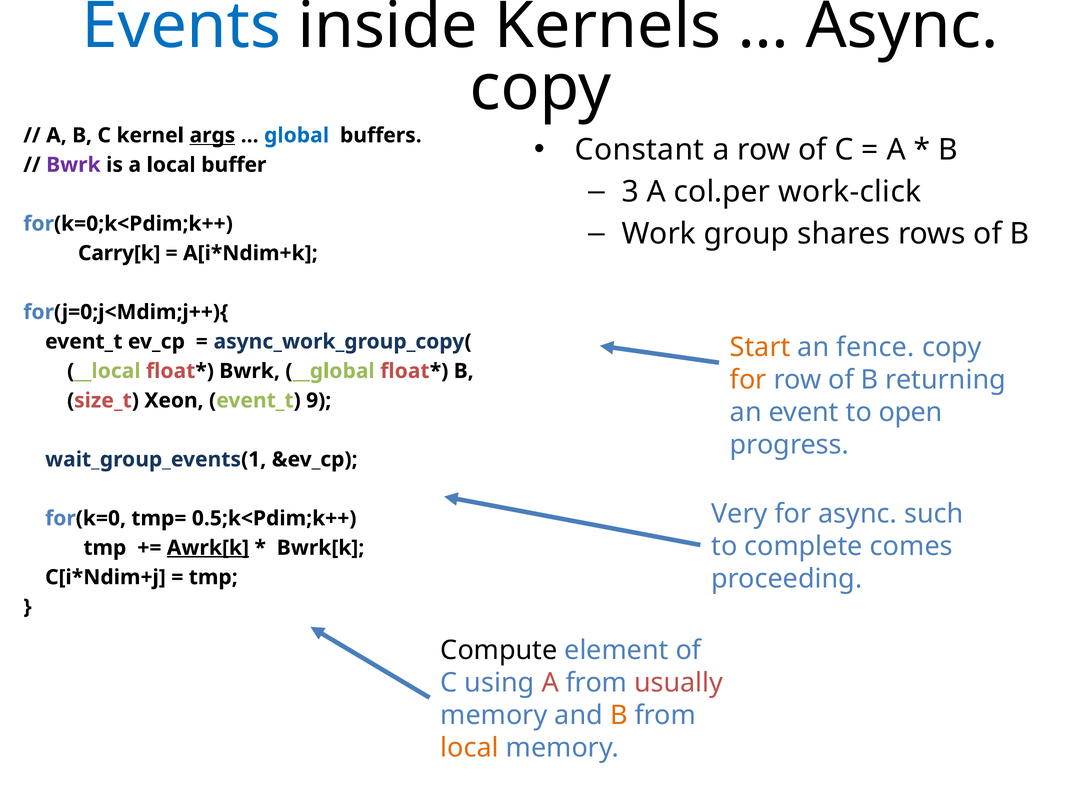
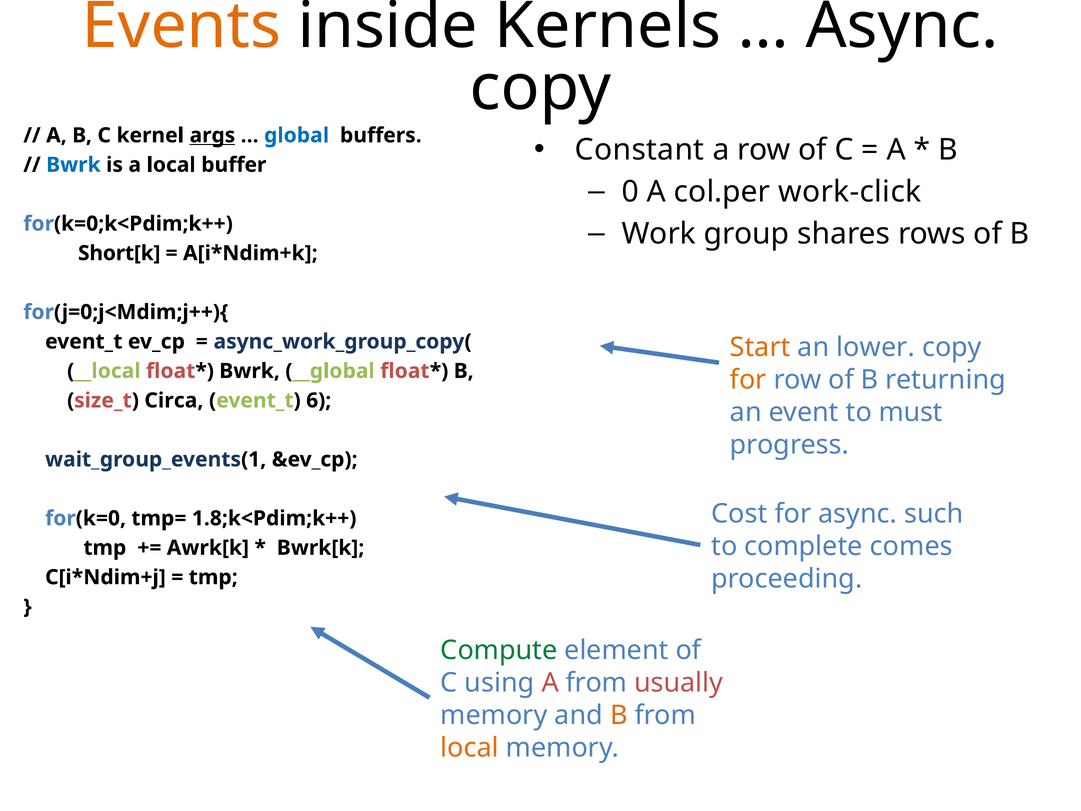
Events colour: blue -> orange (182, 26)
Bwrk colour: purple -> blue (73, 165)
3: 3 -> 0 (631, 192)
Carry[k: Carry[k -> Short[k (119, 253)
fence: fence -> lower (876, 347)
Xeon: Xeon -> Circa (174, 400)
9: 9 -> 6 (319, 400)
open: open -> must (911, 412)
Very: Very -> Cost (739, 514)
0.5;k<Pdim;k++: 0.5;k<Pdim;k++ -> 1.8;k<Pdim;k++ (274, 518)
Awrk[k underline: present -> none (208, 548)
Compute colour: black -> green (499, 650)
